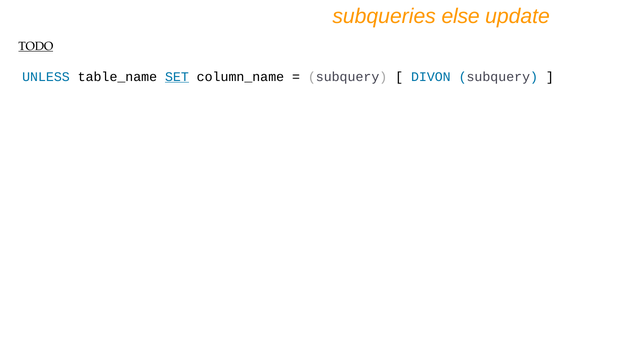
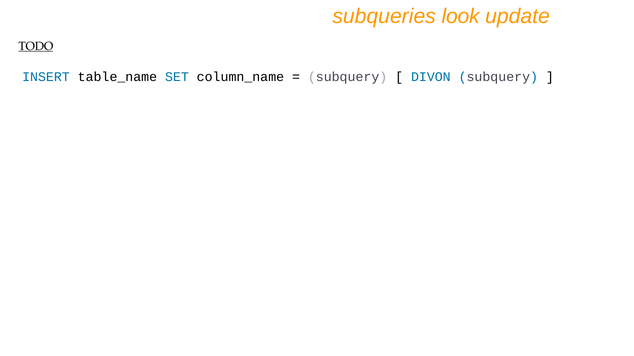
else: else -> look (461, 17)
UNLESS: UNLESS -> INSERT (46, 77)
SET underline: present -> none (177, 77)
